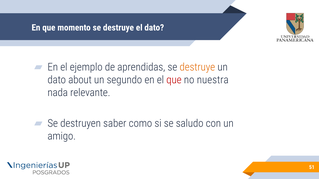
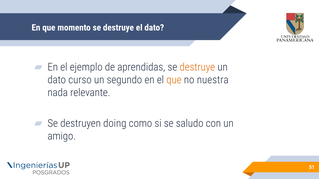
about: about -> curso (80, 80)
que colour: red -> orange (174, 80)
saber: saber -> doing (115, 124)
